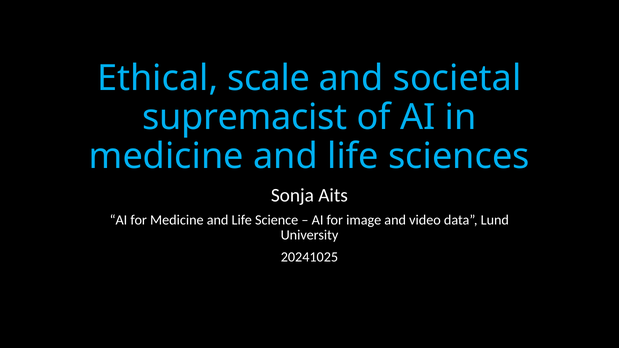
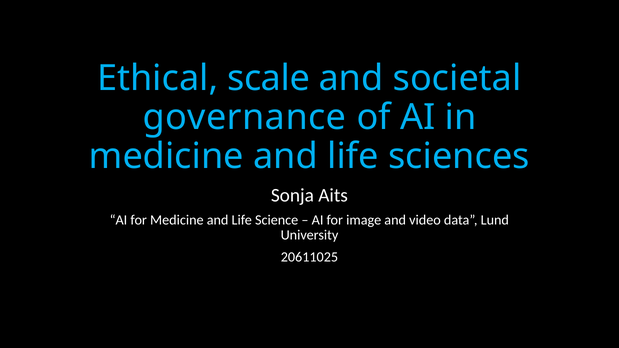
supremacist: supremacist -> governance (244, 118)
20241025: 20241025 -> 20611025 (309, 257)
